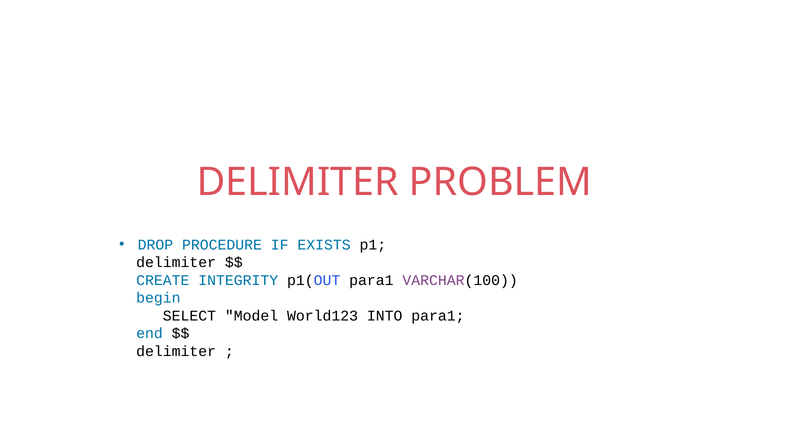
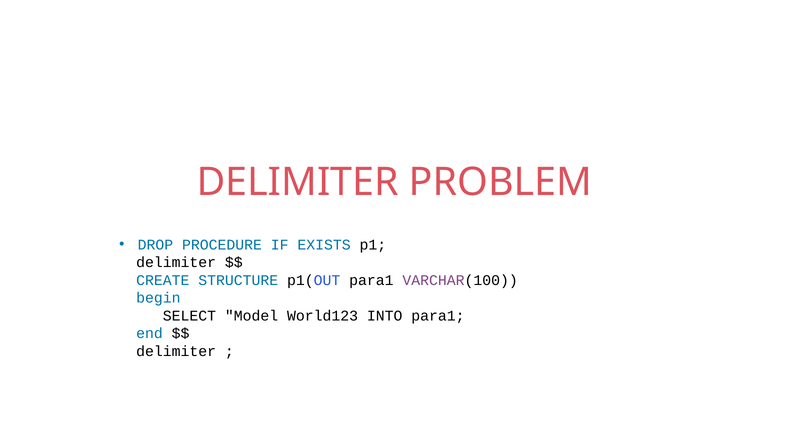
INTEGRITY: INTEGRITY -> STRUCTURE (238, 280)
